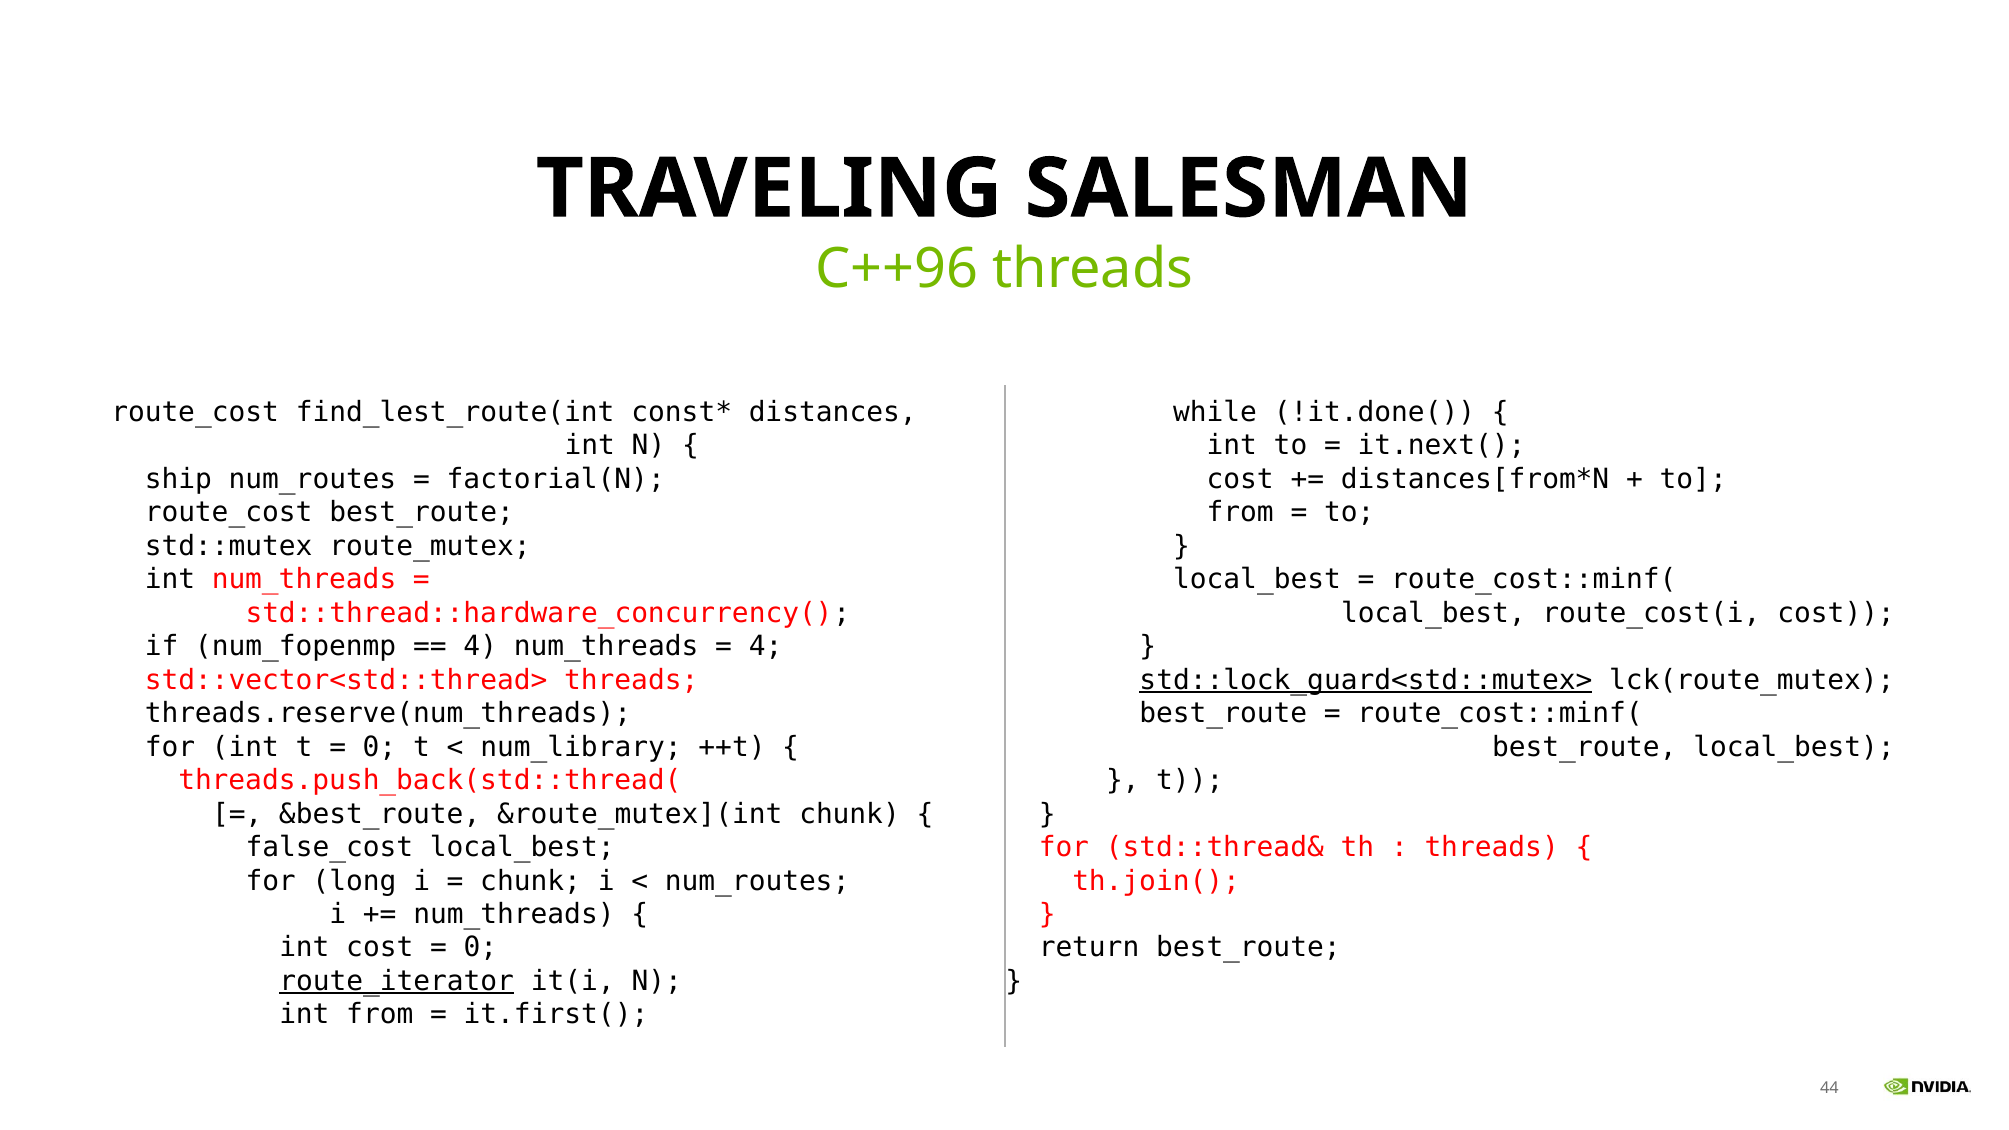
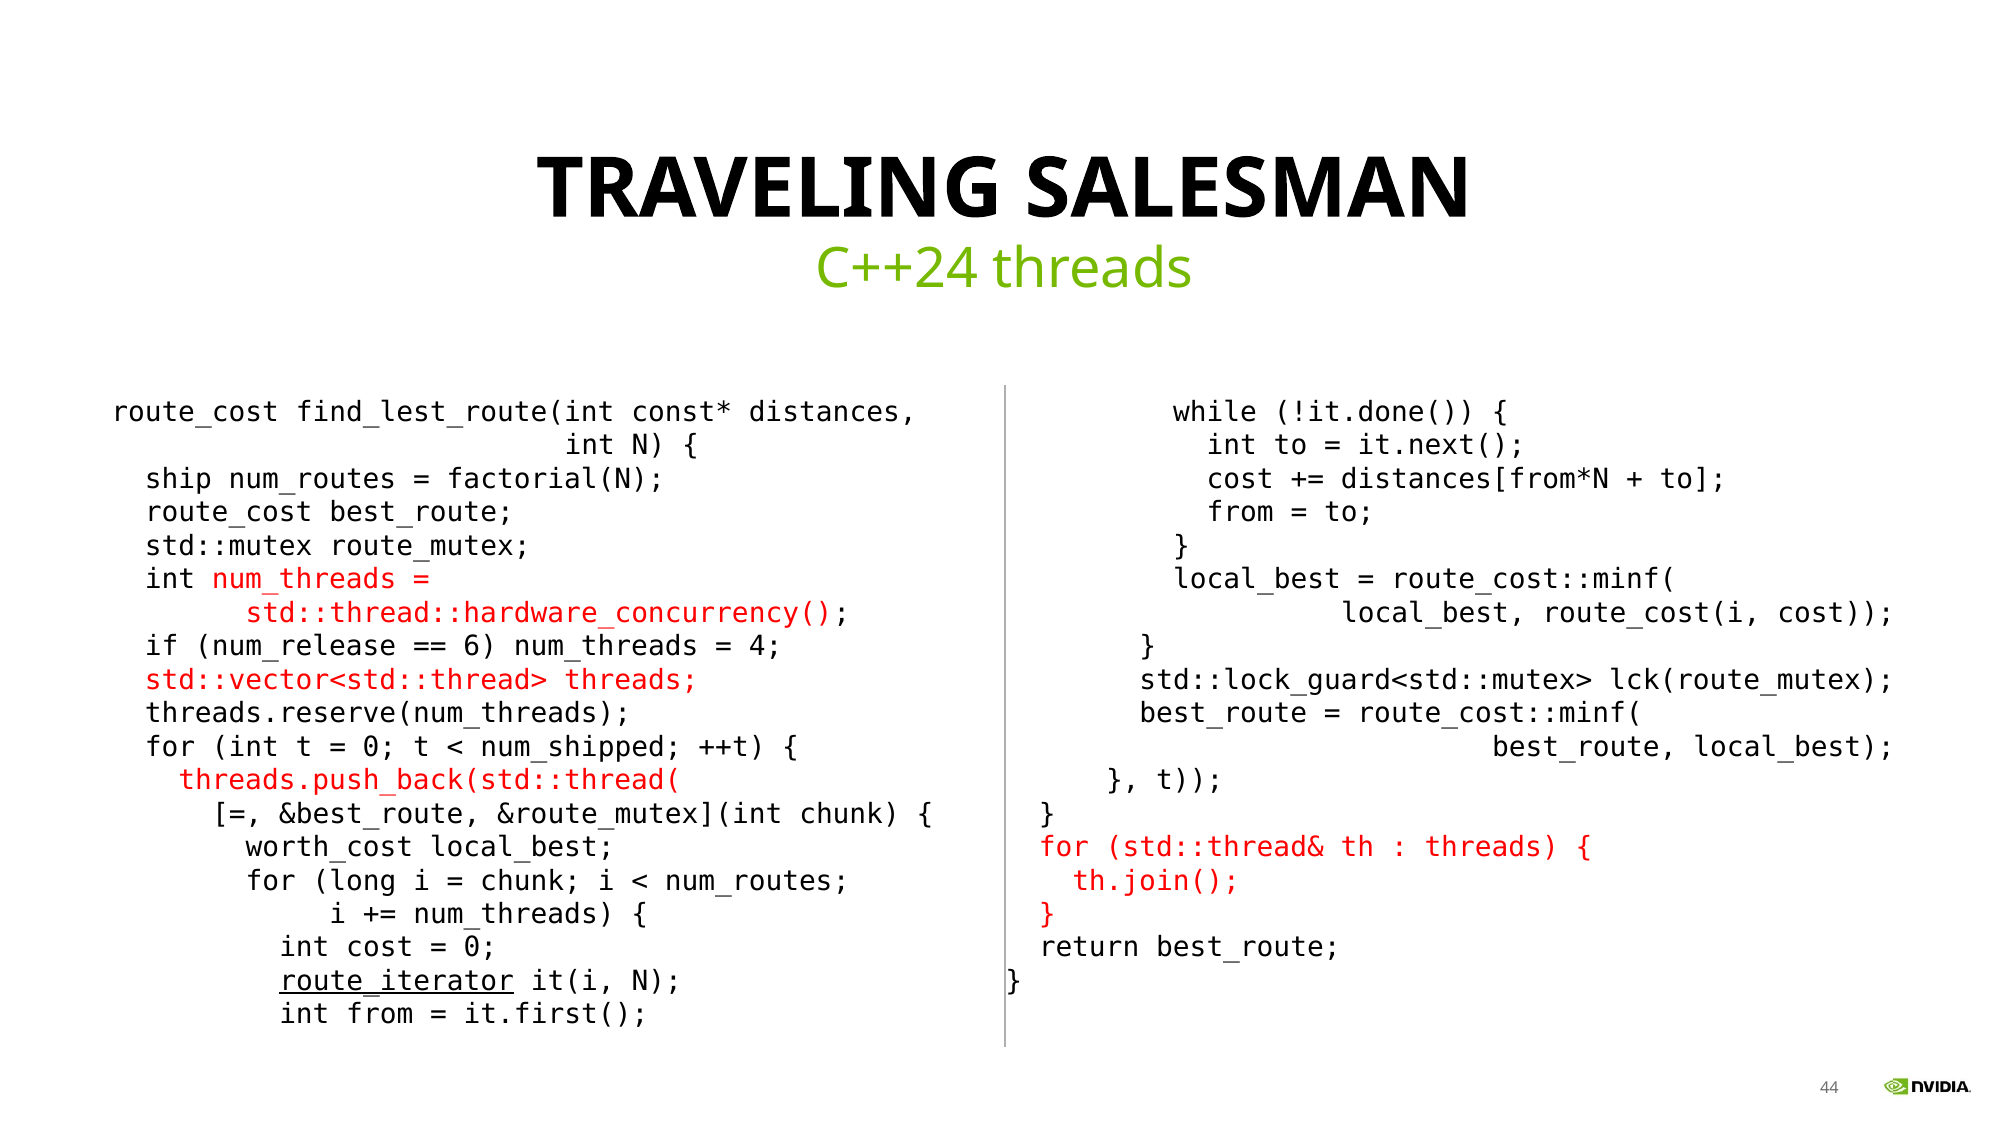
C++96: C++96 -> C++24 (897, 269)
num_fopenmp: num_fopenmp -> num_release (296, 646)
4: 4 -> 6 (480, 646)
std::lock_guard<std::mutex> underline: present -> none (1366, 680)
num_library: num_library -> num_shipped (581, 747)
false_cost: false_cost -> worth_cost (329, 847)
